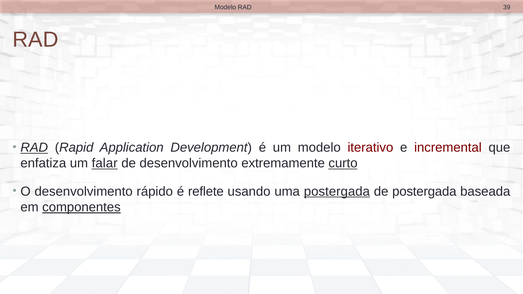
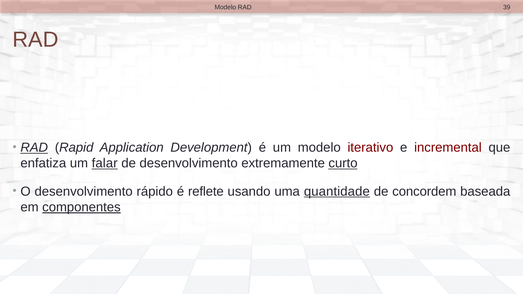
uma postergada: postergada -> quantidade (337, 192)
de postergada: postergada -> concordem (424, 192)
